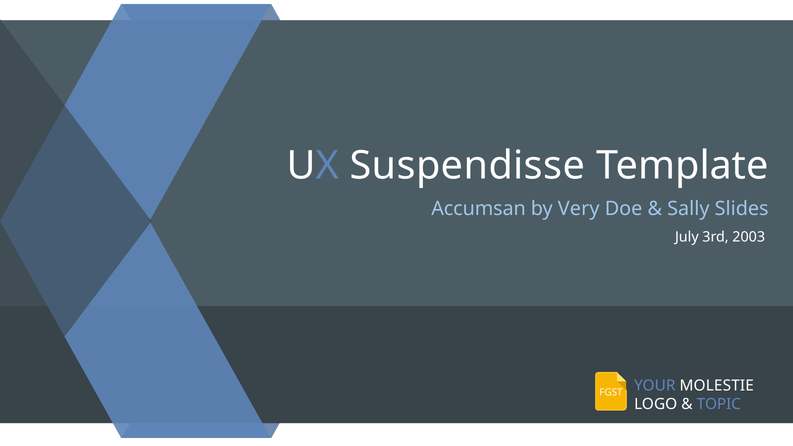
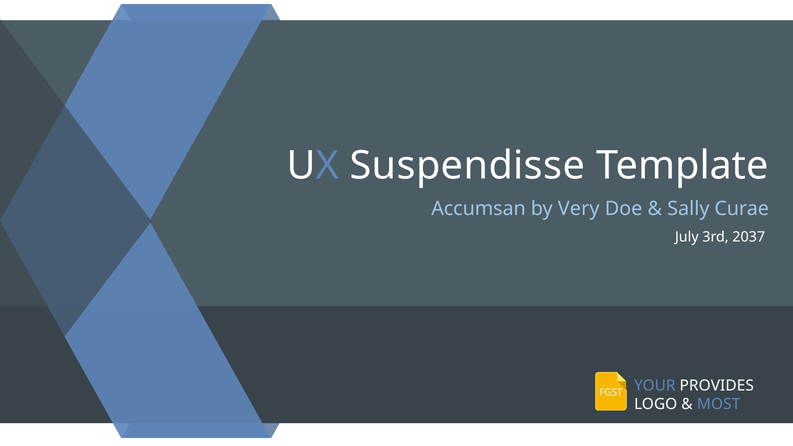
Slides: Slides -> Curae (742, 209)
2003: 2003 -> 2037 (749, 237)
MOLESTIE: MOLESTIE -> PROVIDES (717, 386)
TOPIC: TOPIC -> MOST (719, 404)
